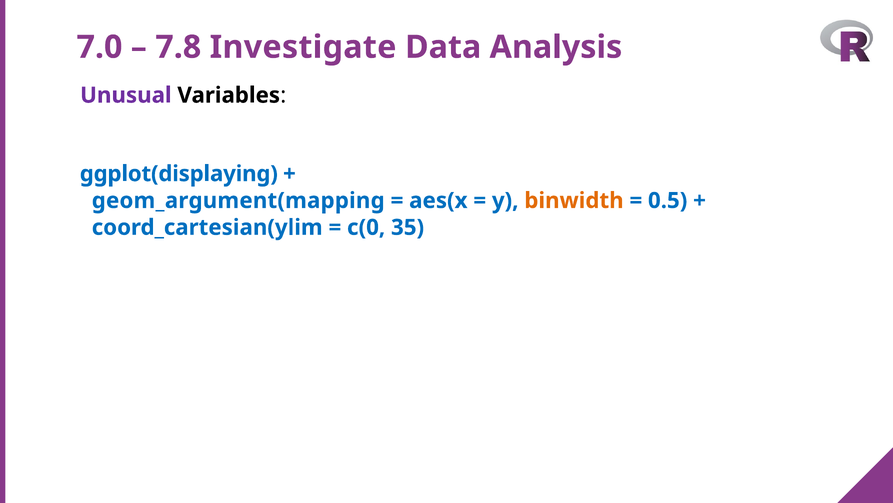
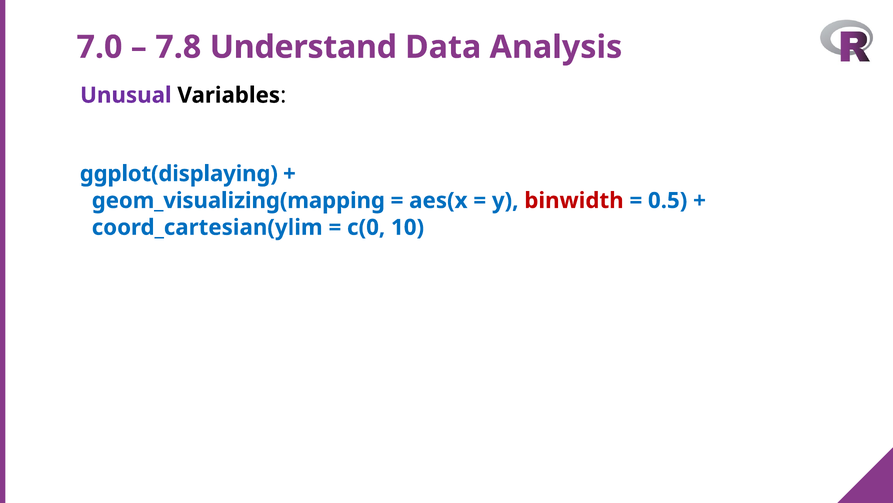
Investigate: Investigate -> Understand (303, 47)
geom_argument(mapping: geom_argument(mapping -> geom_visualizing(mapping (238, 200)
binwidth colour: orange -> red (574, 200)
35: 35 -> 10 (408, 227)
